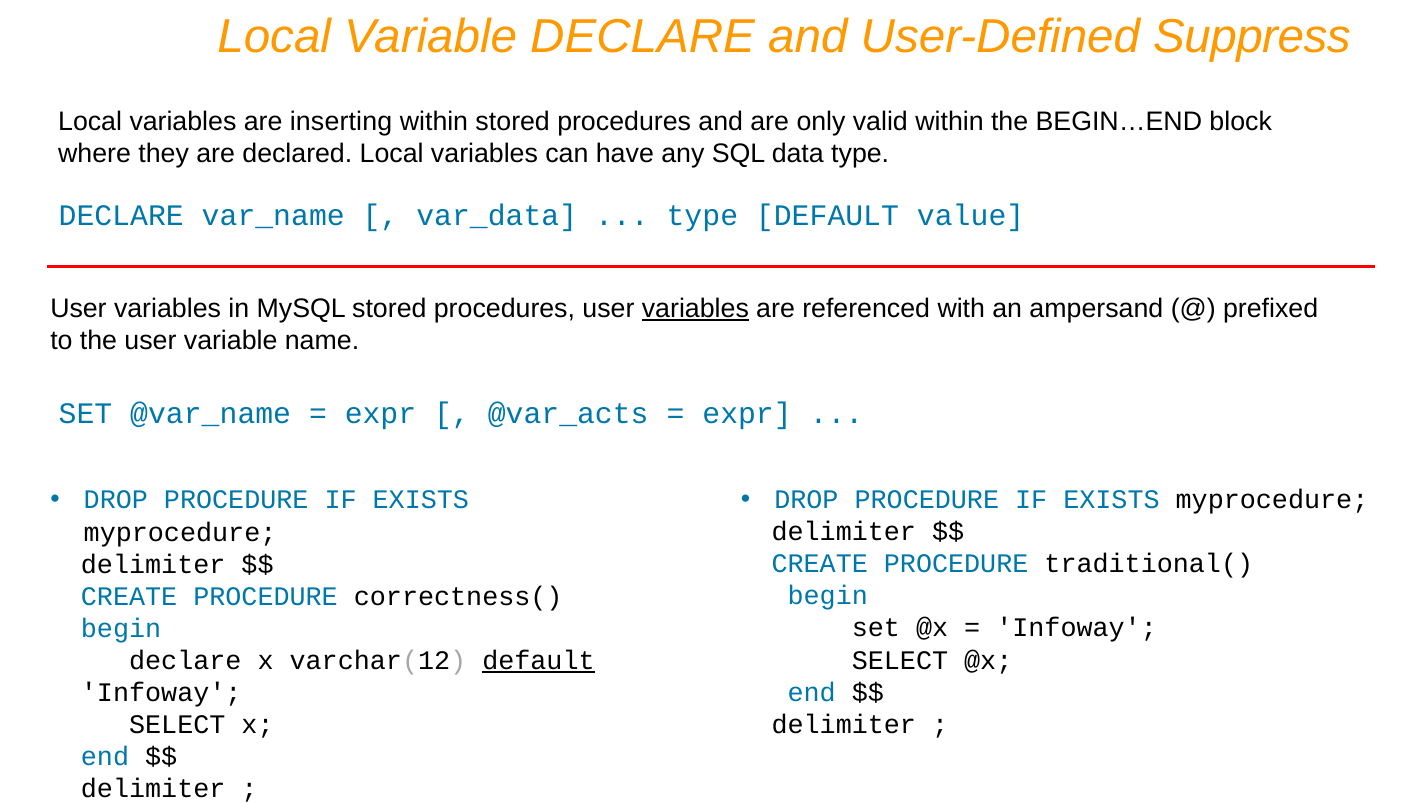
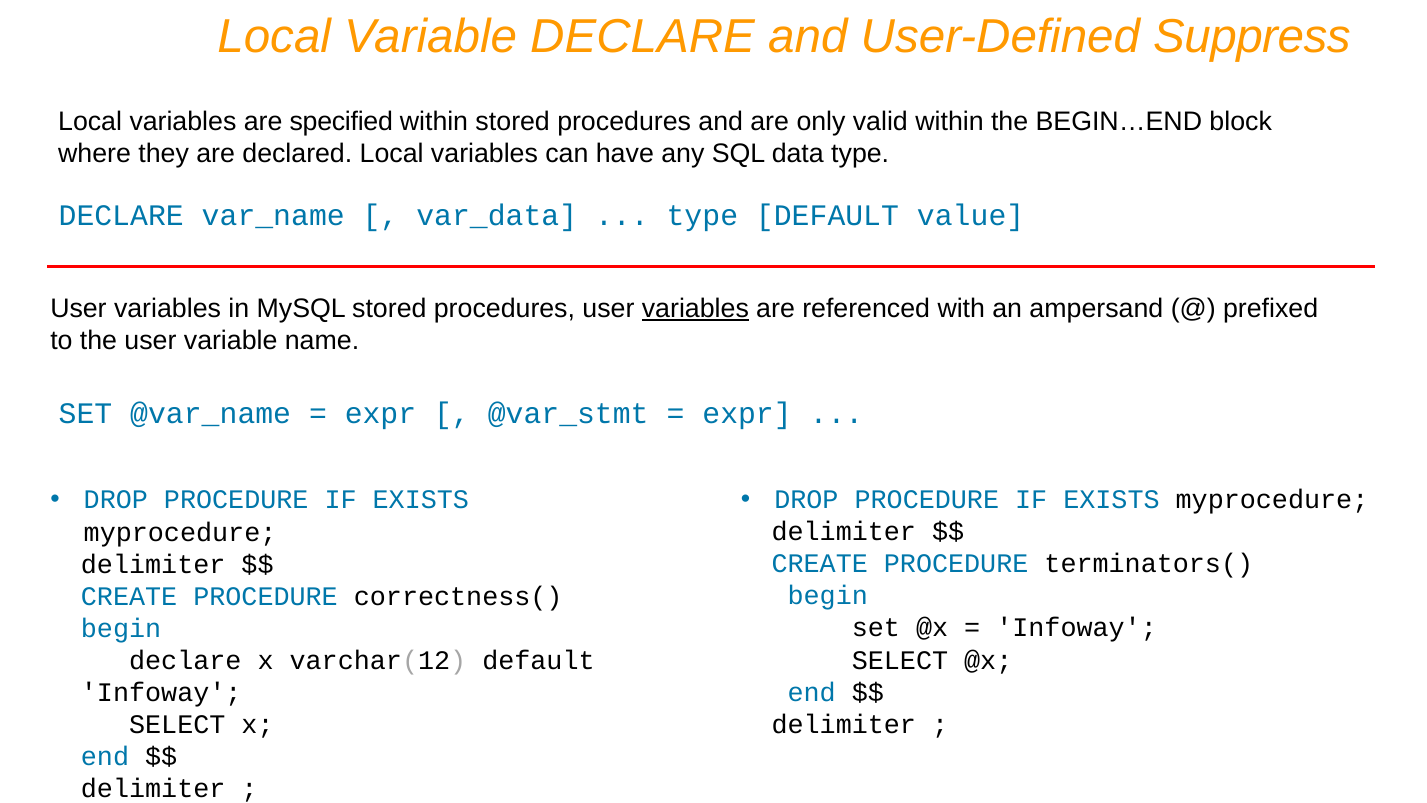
inserting: inserting -> specified (341, 121)
@var_acts: @var_acts -> @var_stmt (568, 413)
traditional(: traditional( -> terminators( (1149, 564)
default underline: present -> none (538, 660)
